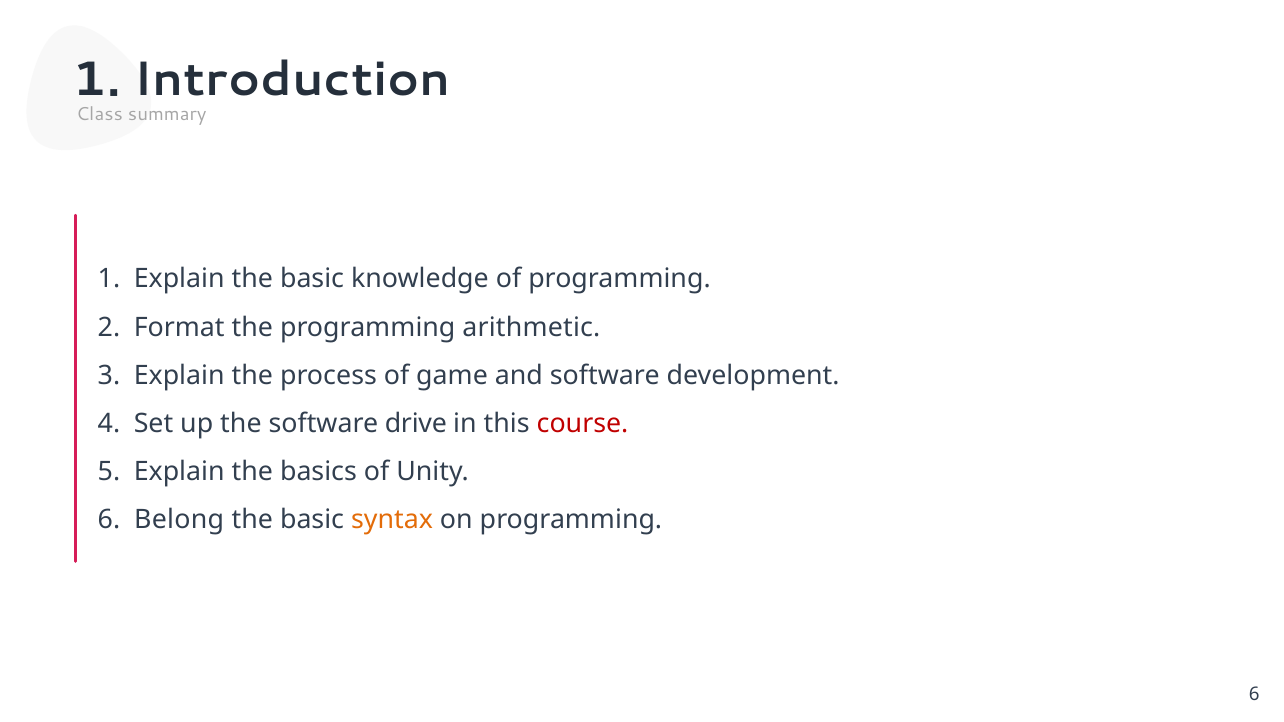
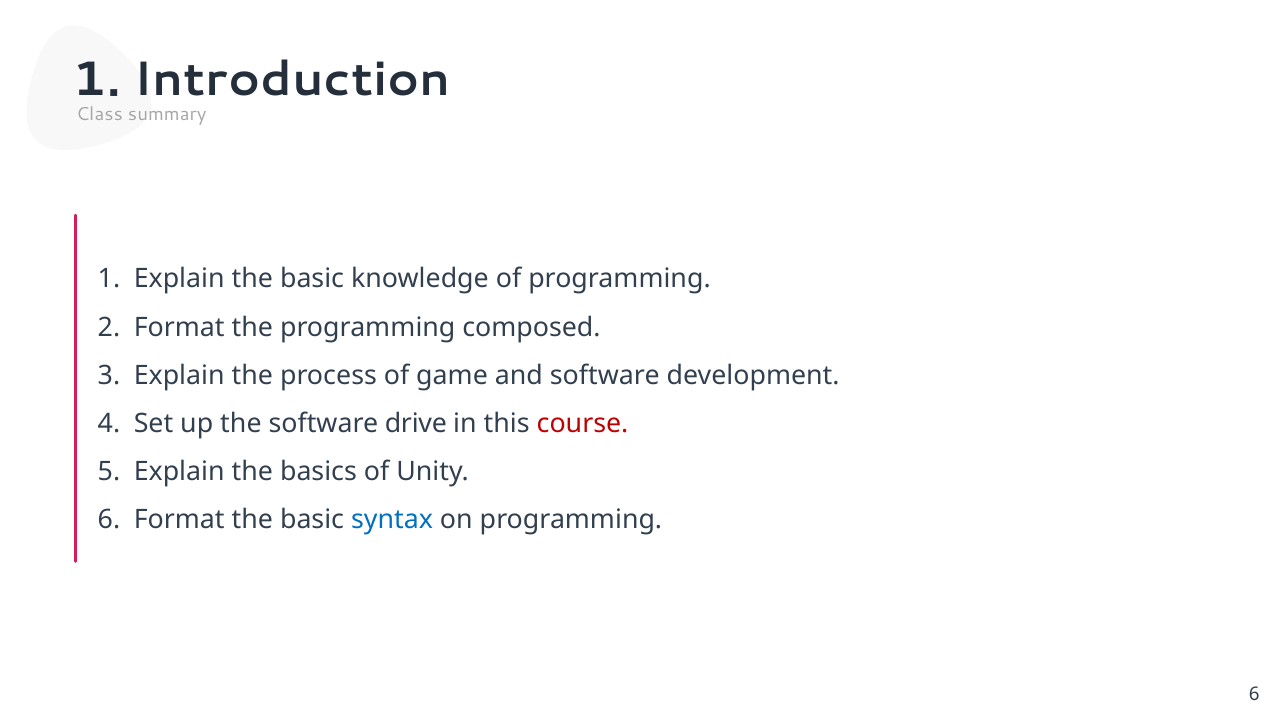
arithmetic: arithmetic -> composed (532, 327)
6 Belong: Belong -> Format (179, 520)
syntax colour: orange -> blue (392, 520)
